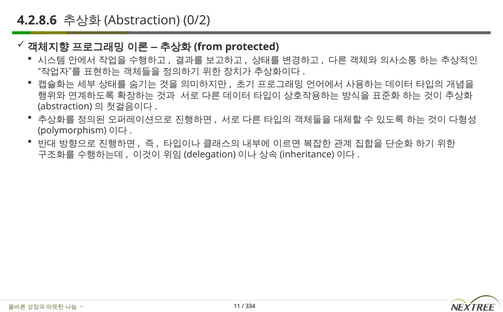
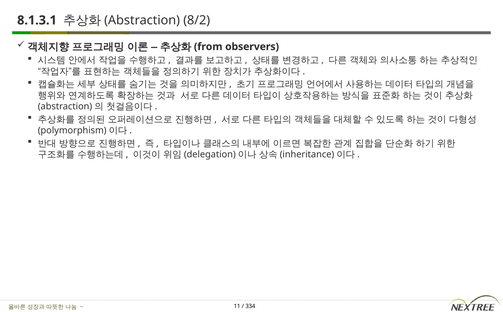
4.2.8.6: 4.2.8.6 -> 8.1.3.1 (37, 20)
0/2: 0/2 -> 8/2 (197, 20)
protected: protected -> observers (252, 47)
